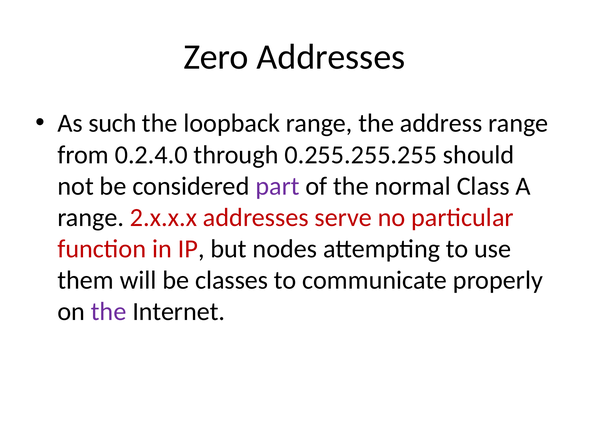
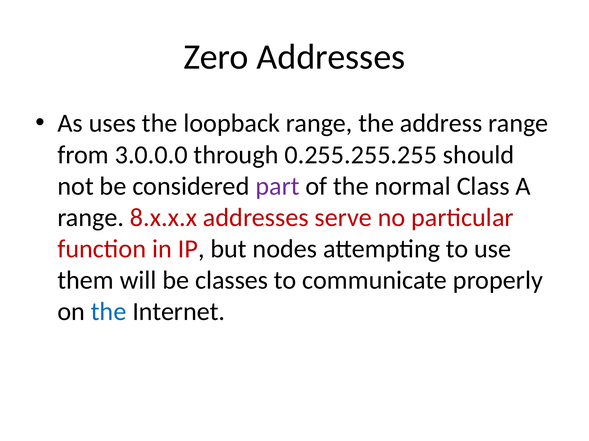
such: such -> uses (112, 124)
0.2.4.0: 0.2.4.0 -> 3.0.0.0 (151, 155)
2.x.x.x: 2.x.x.x -> 8.x.x.x (164, 218)
the colour: purple -> blue (109, 312)
